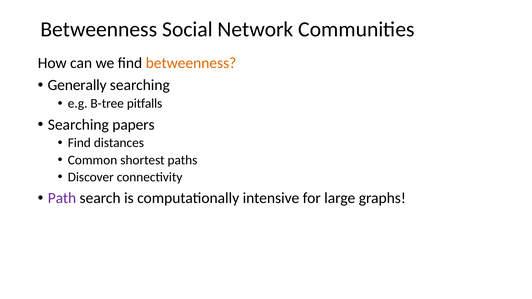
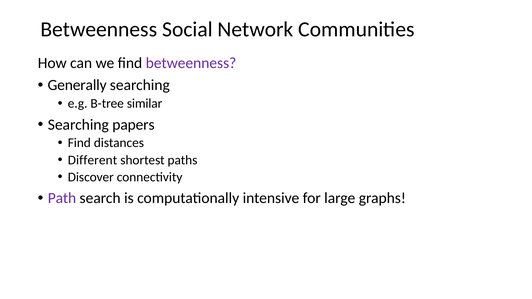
betweenness colour: orange -> purple (191, 63)
pitfalls: pitfalls -> similar (145, 104)
Common: Common -> Different (92, 160)
